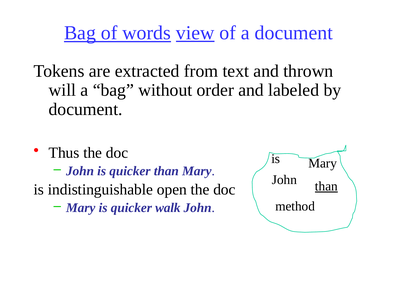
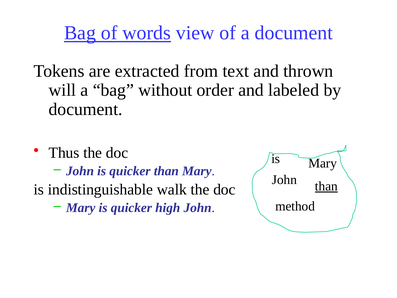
view underline: present -> none (195, 33)
open: open -> walk (172, 189)
walk: walk -> high (168, 208)
